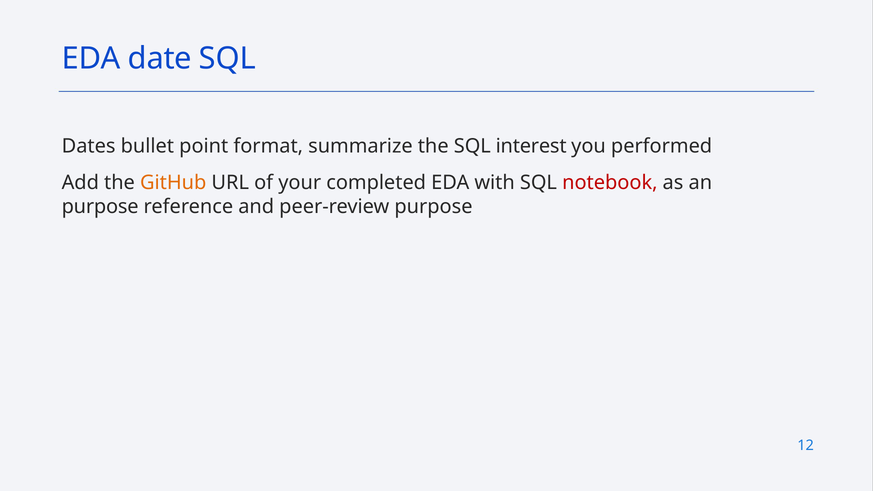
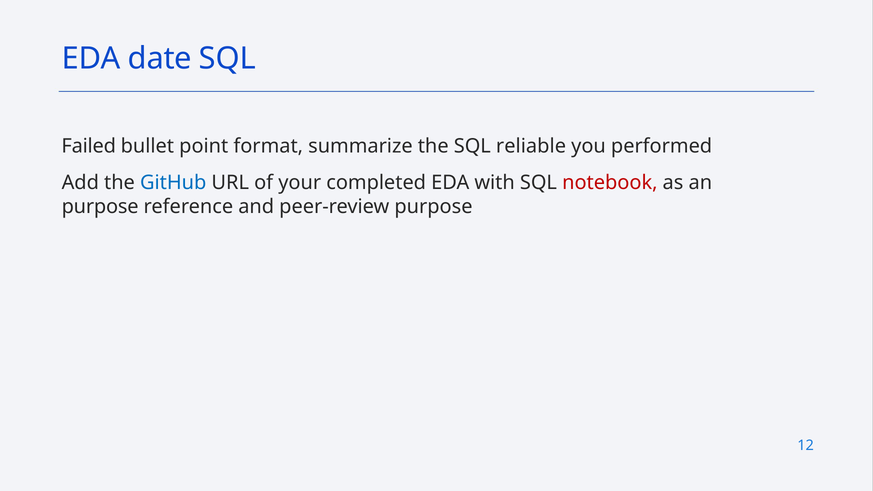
Dates: Dates -> Failed (89, 146)
interest: interest -> reliable (531, 146)
GitHub colour: orange -> blue (173, 183)
